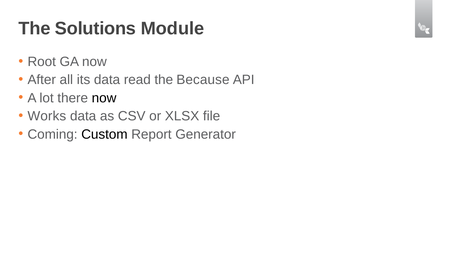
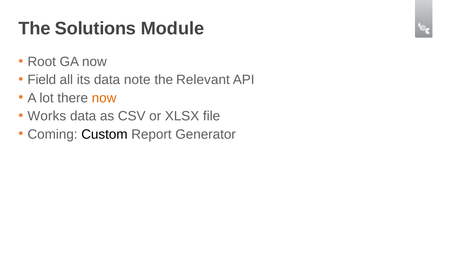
After: After -> Field (42, 80)
read: read -> note (137, 80)
Because: Because -> Relevant (203, 80)
now colour: black -> orange (104, 98)
